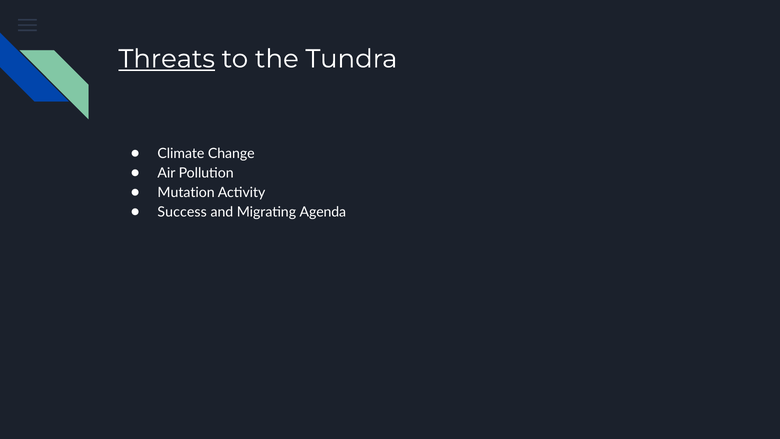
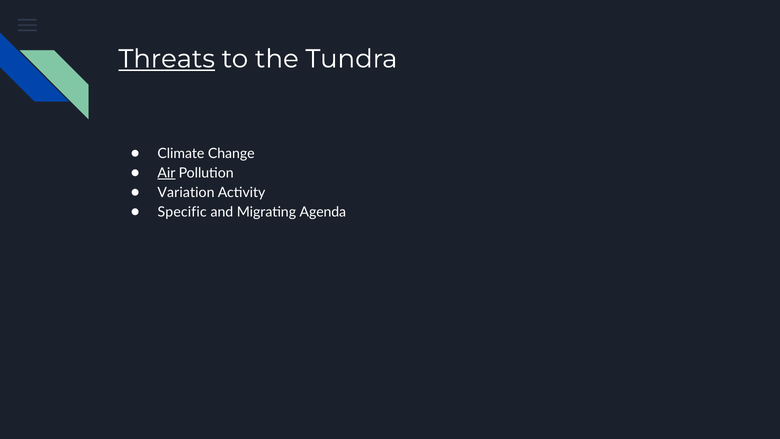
Air underline: none -> present (166, 173)
Mutation: Mutation -> Variation (186, 192)
Success: Success -> Specific (182, 212)
